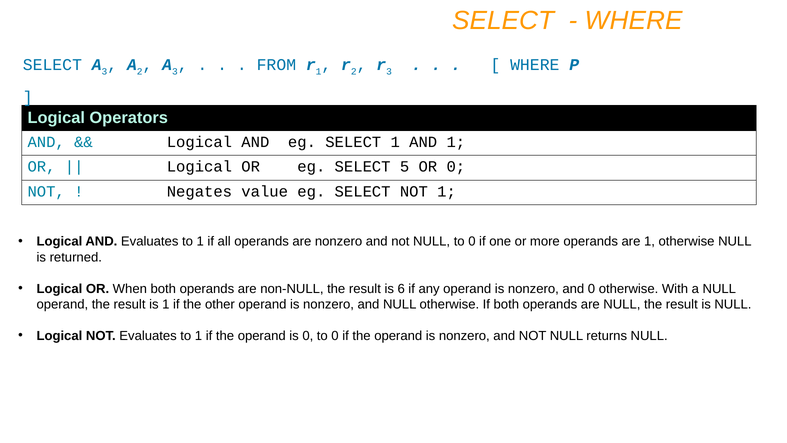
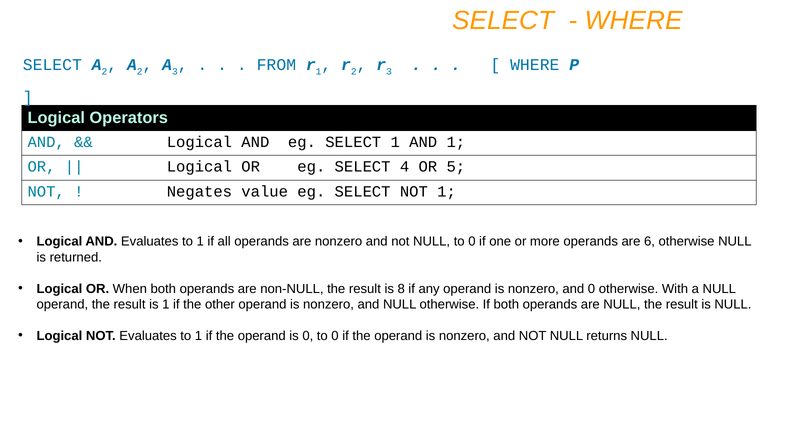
SELECT A 3: 3 -> 2 (104, 71)
5: 5 -> 4 (405, 167)
OR 0: 0 -> 5 (456, 167)
are 1: 1 -> 6 (650, 241)
6: 6 -> 8 (401, 288)
